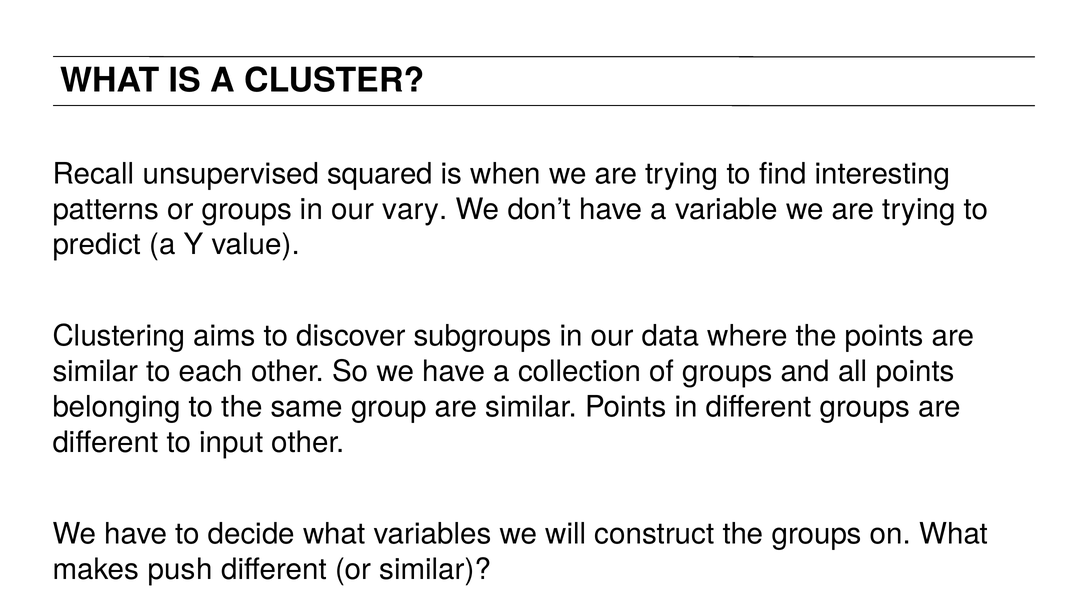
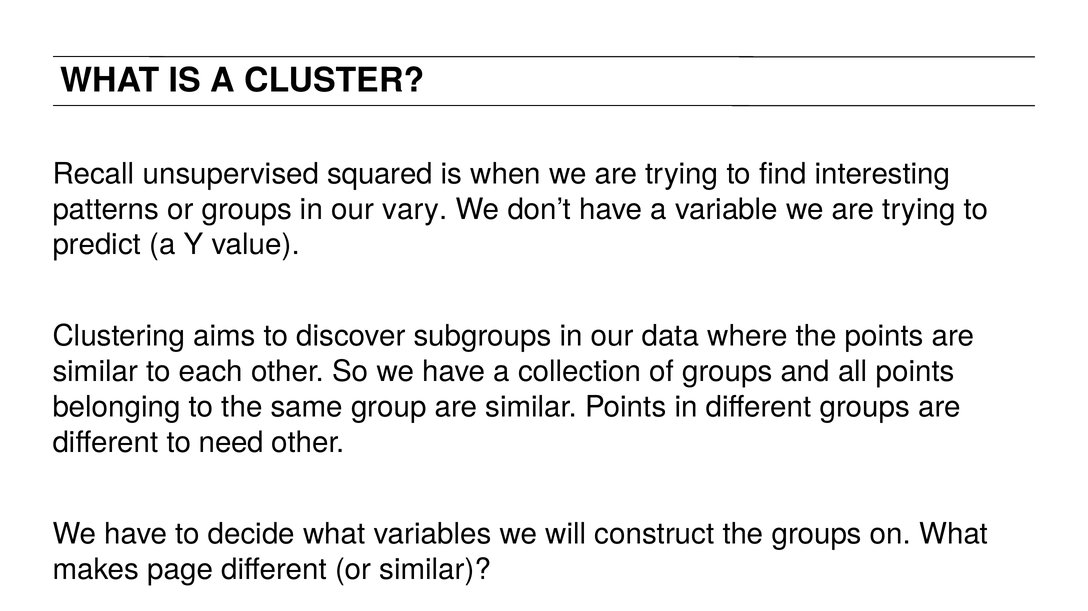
input: input -> need (231, 442)
push: push -> page (180, 569)
